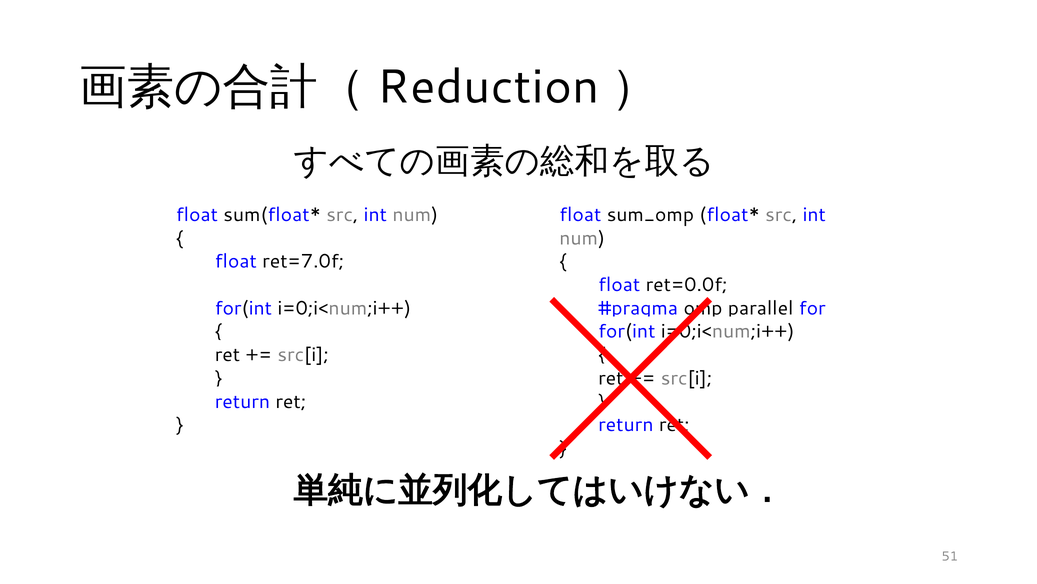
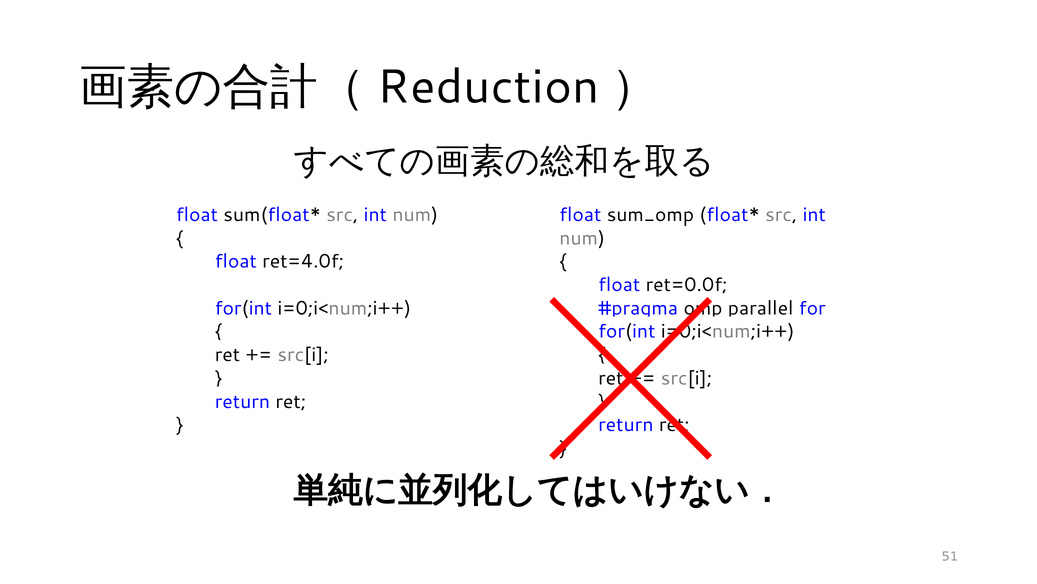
ret=7.0f: ret=7.0f -> ret=4.0f (303, 261)
